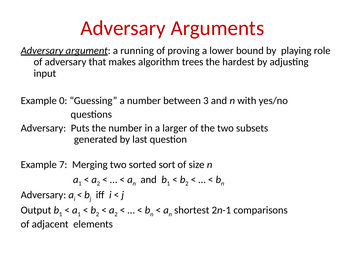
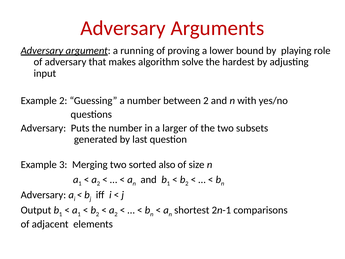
trees: trees -> solve (193, 62)
Example 0: 0 -> 2 (63, 101)
between 3: 3 -> 2 (206, 101)
7: 7 -> 3 (63, 164)
sort: sort -> also (167, 164)
